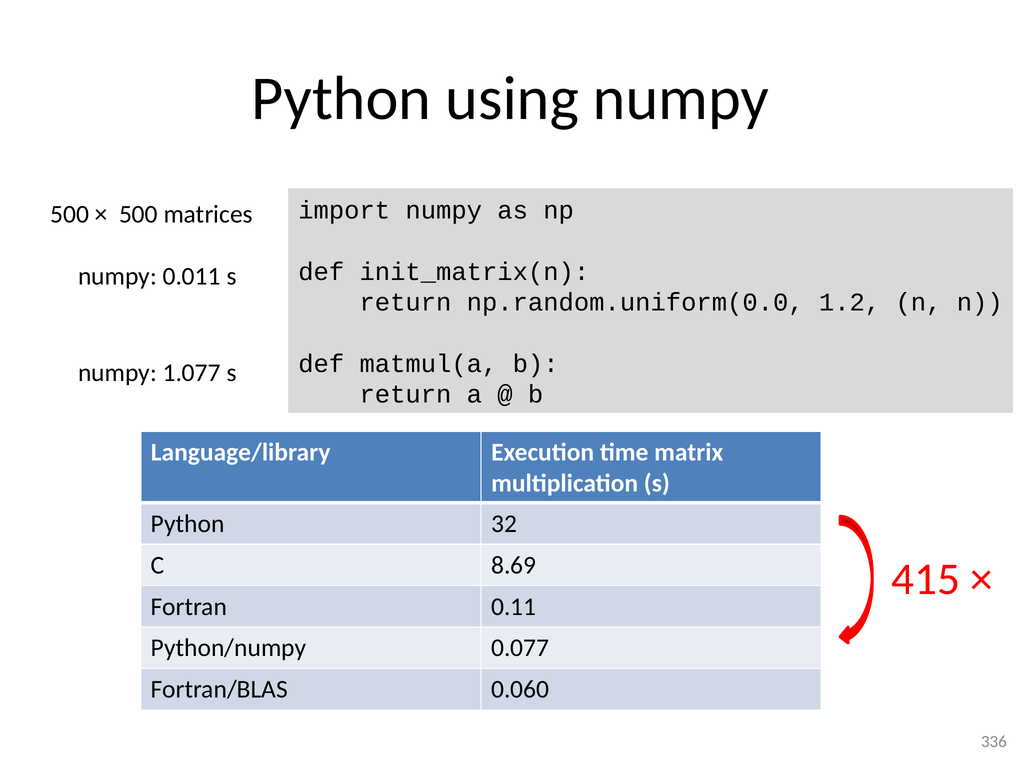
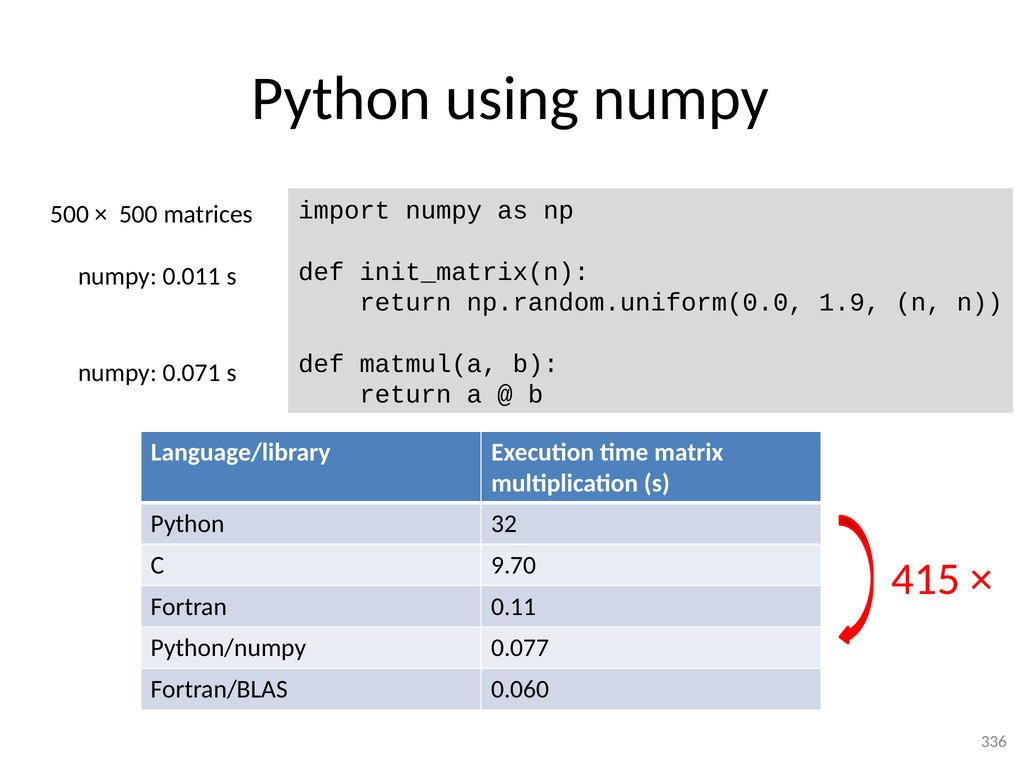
1.2: 1.2 -> 1.9 (850, 302)
1.077: 1.077 -> 0.071 (192, 373)
8.69: 8.69 -> 9.70 (514, 565)
